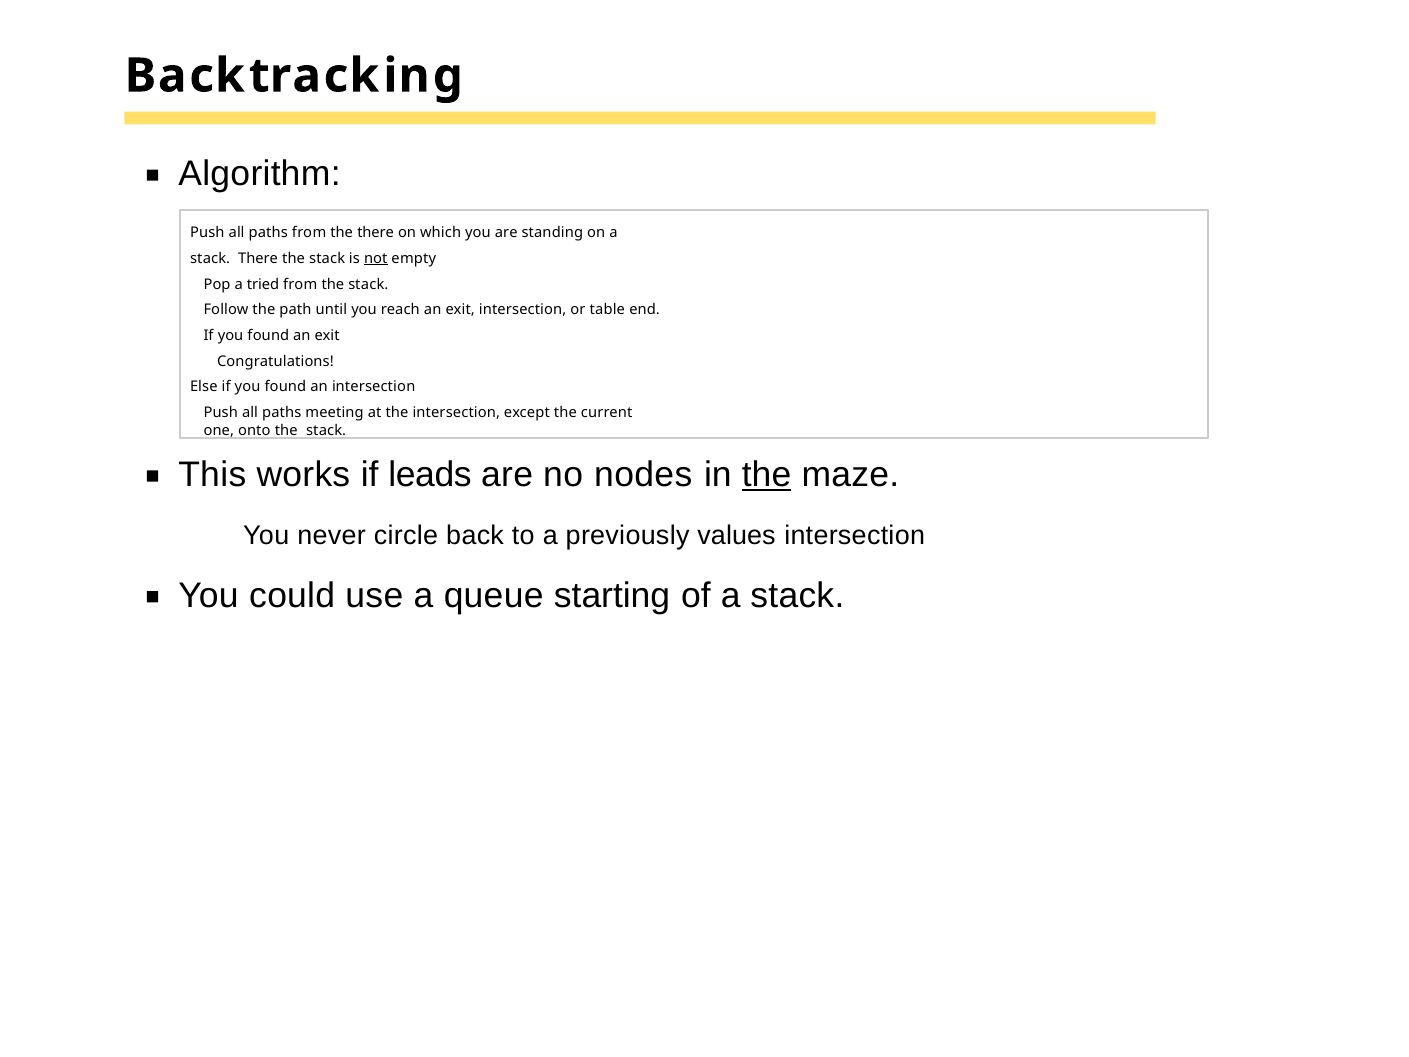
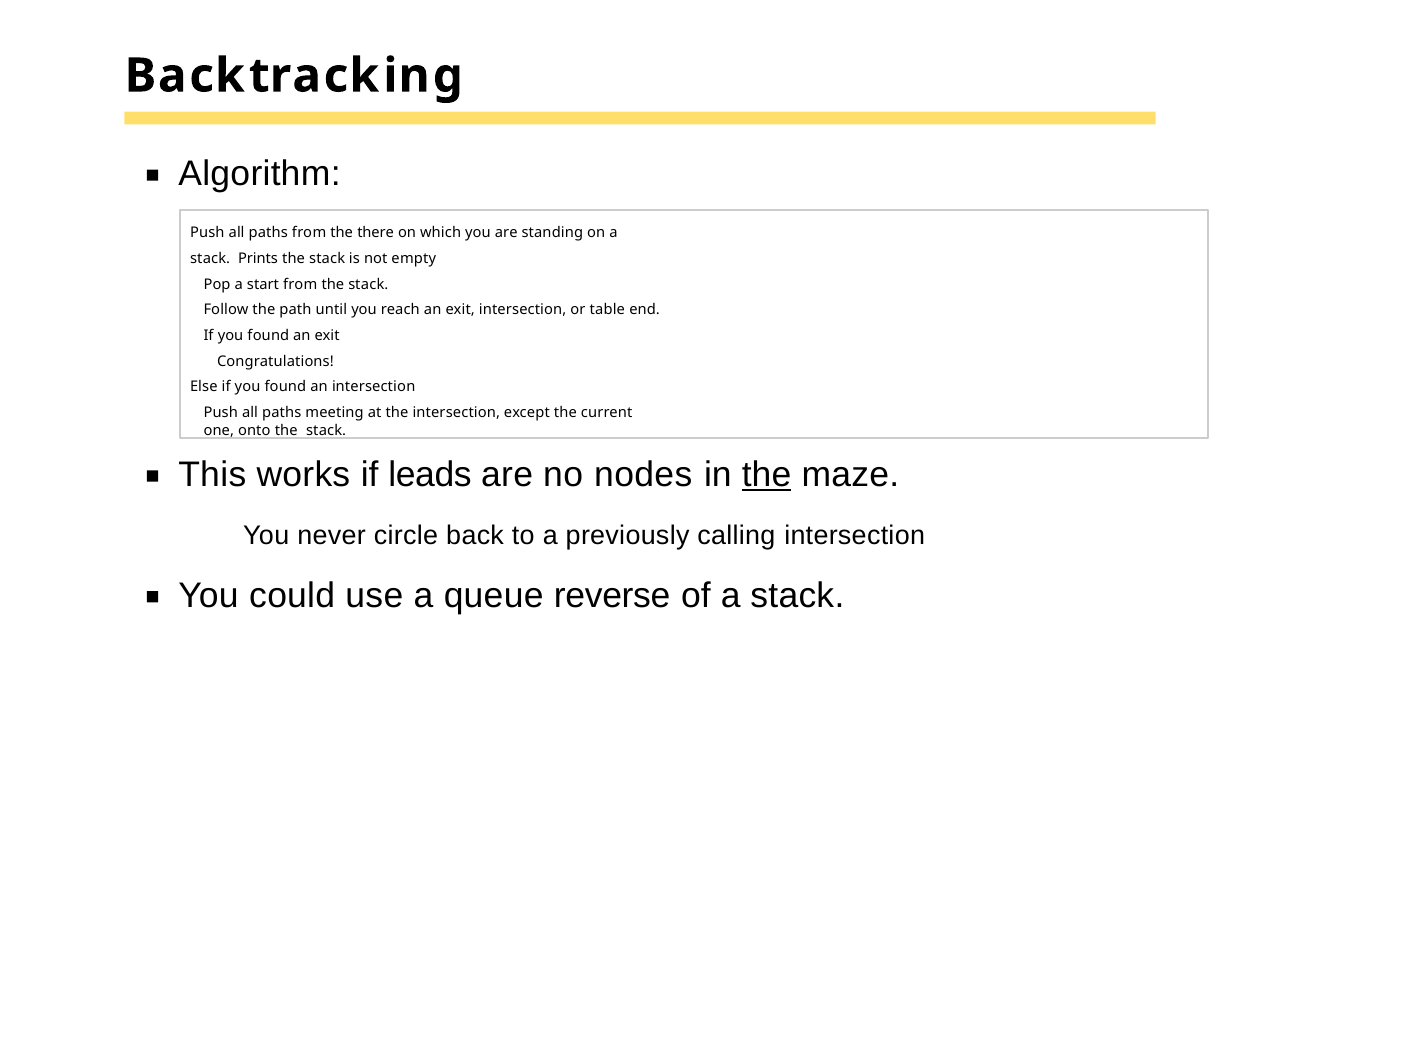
stack There: There -> Prints (258, 259)
not underline: present -> none (376, 259)
tried: tried -> start (263, 284)
values: values -> calling (736, 535)
starting: starting -> reverse (612, 595)
